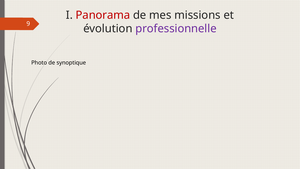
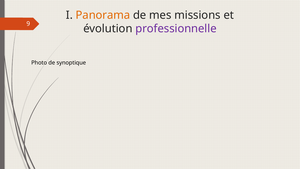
Panorama colour: red -> orange (103, 15)
